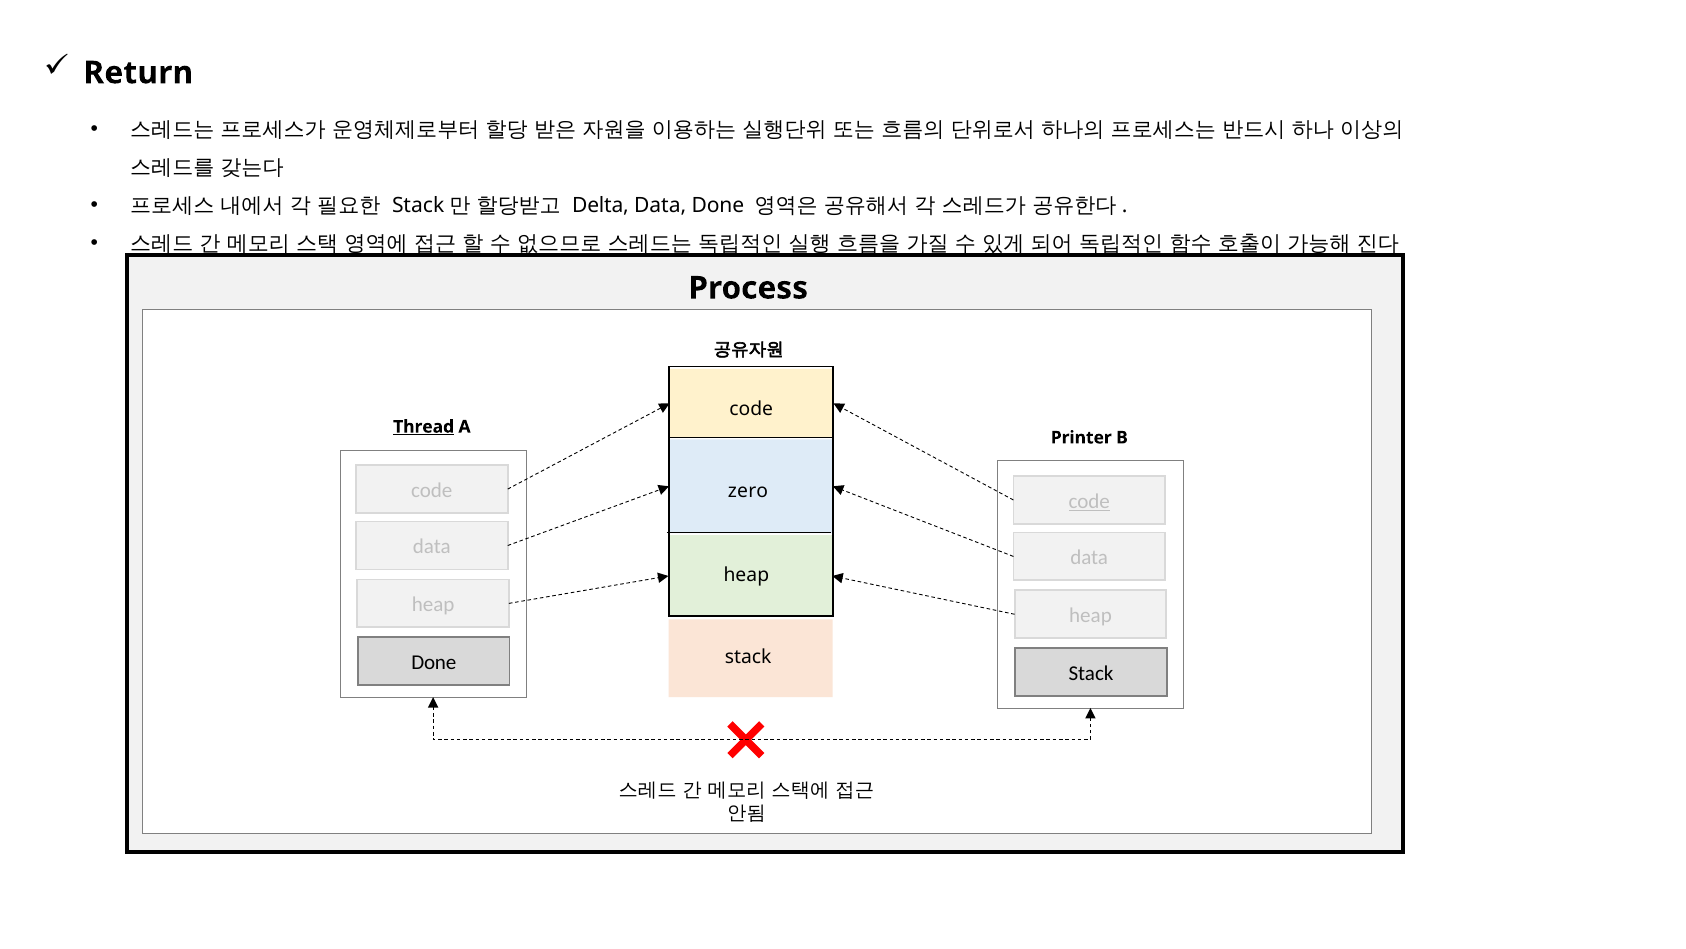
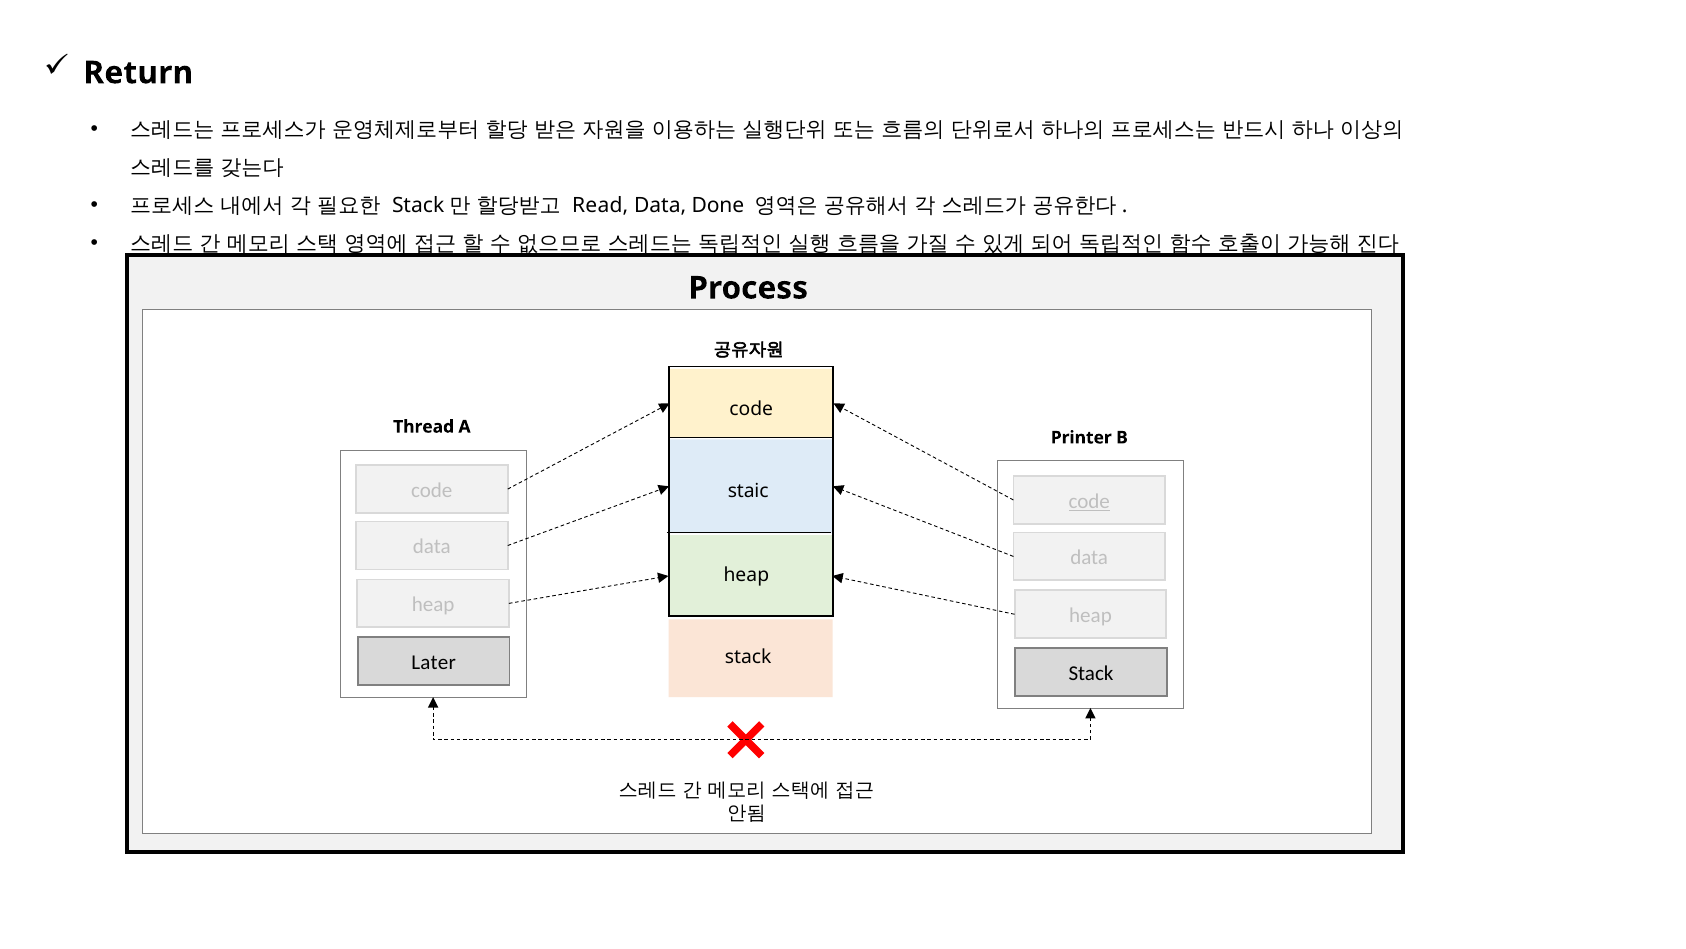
Delta: Delta -> Read (600, 205)
Thread underline: present -> none (424, 427)
zero: zero -> staic (748, 491)
Done: Done -> Later (434, 662)
